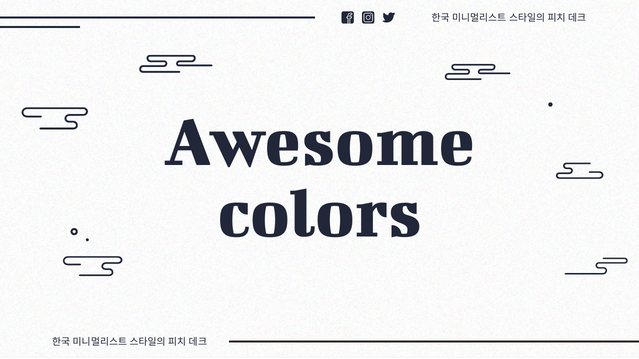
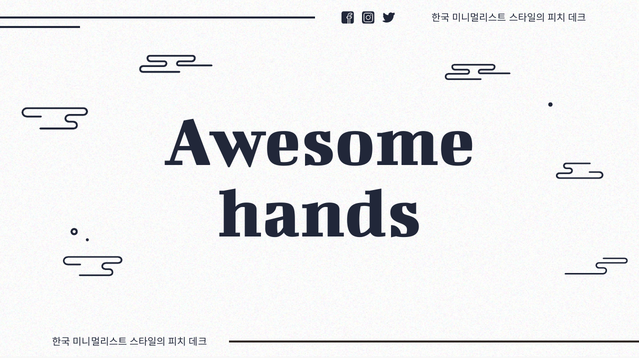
colors: colors -> hands (319, 212)
